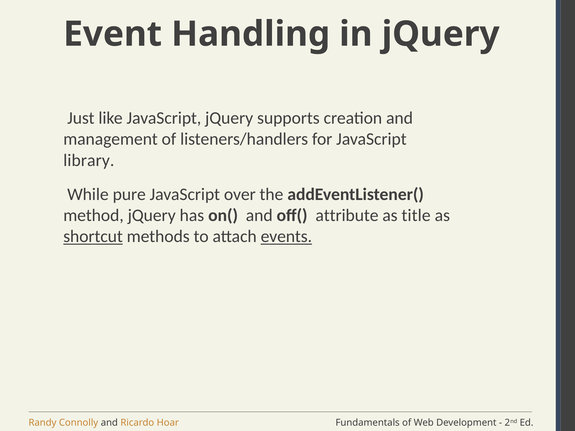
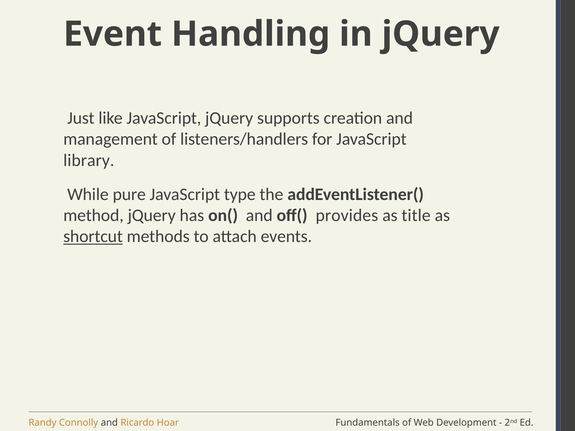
over: over -> type (240, 194)
attribute: attribute -> provides (347, 216)
events underline: present -> none (286, 237)
